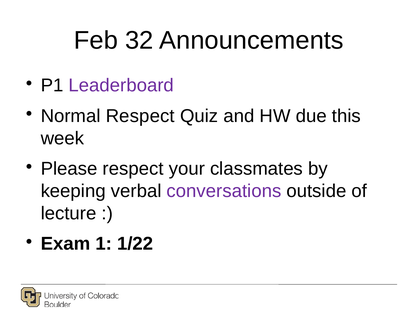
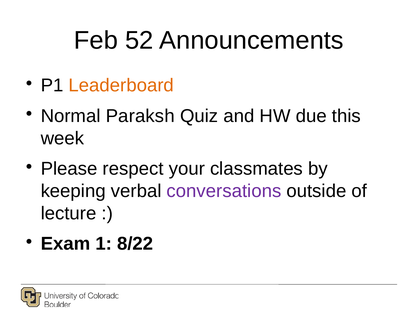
32: 32 -> 52 (139, 40)
Leaderboard colour: purple -> orange (121, 86)
Normal Respect: Respect -> Paraksh (140, 116)
1/22: 1/22 -> 8/22 (135, 244)
